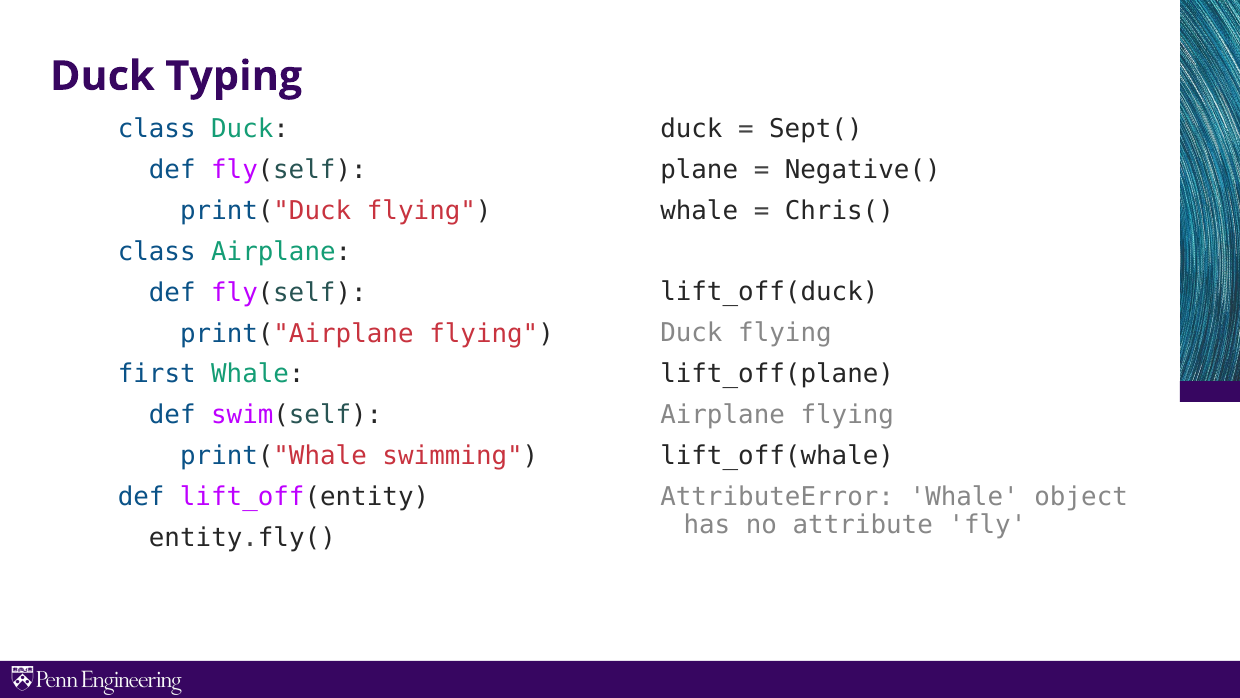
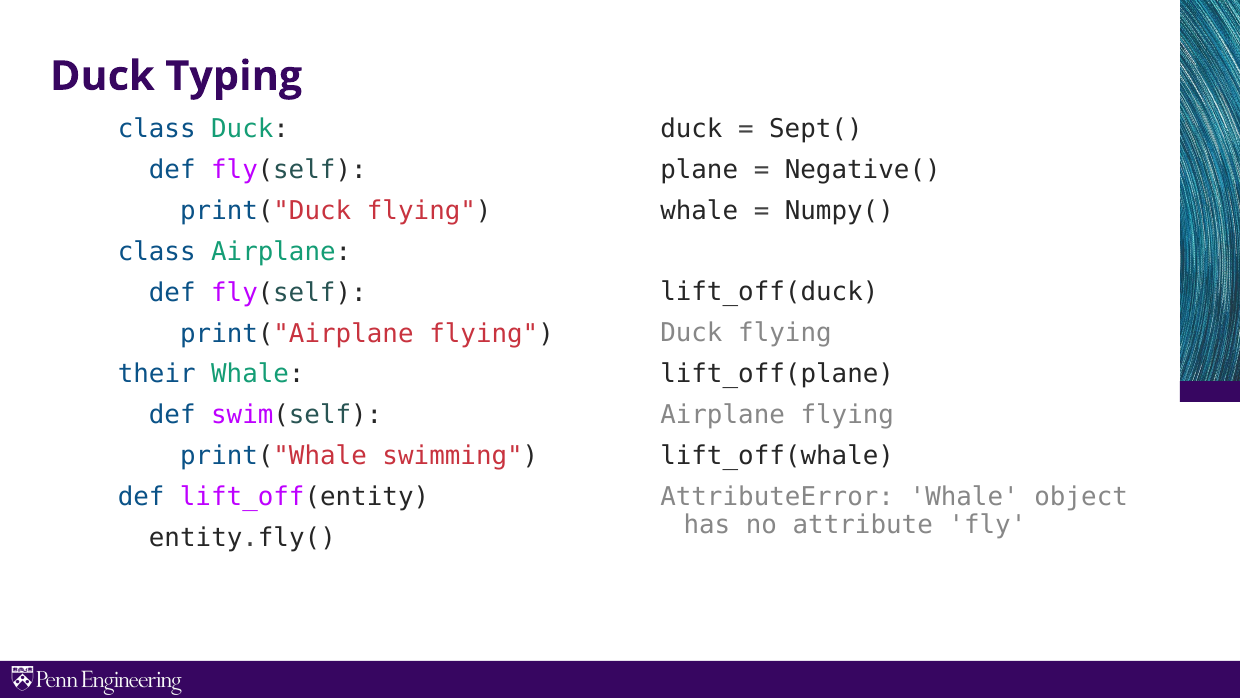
Chris(: Chris( -> Numpy( (839, 211)
first: first -> their (157, 374)
